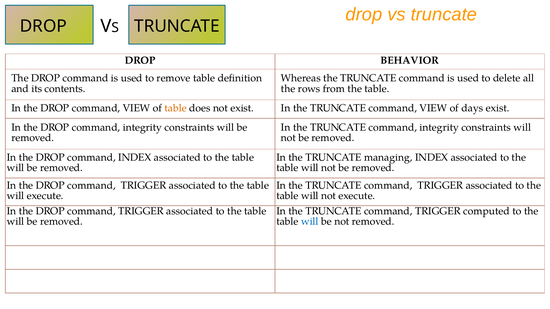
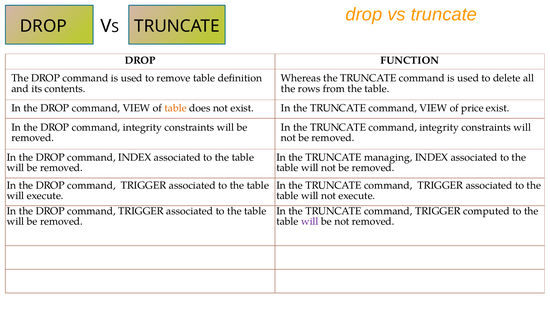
BEHAVIOR: BEHAVIOR -> FUNCTION (410, 61)
days: days -> price (472, 108)
will colour: blue -> purple (310, 222)
